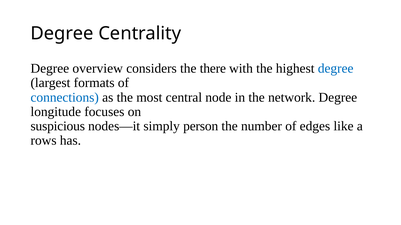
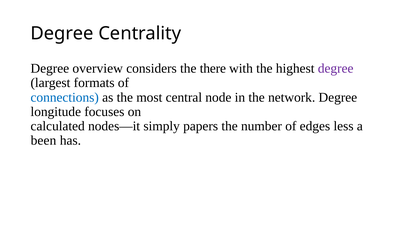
degree colour: blue -> purple (336, 69)
suspicious: suspicious -> calculated (58, 126)
person: person -> papers (201, 126)
like: like -> less (344, 126)
rows: rows -> been (43, 141)
